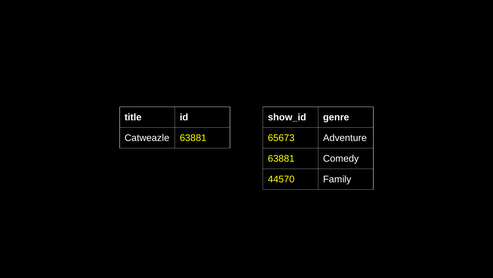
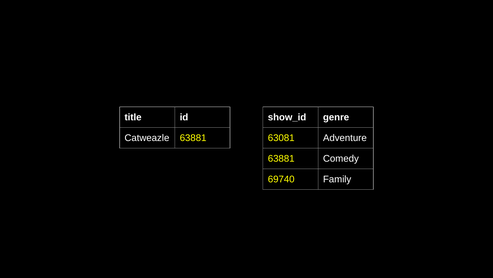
65673: 65673 -> 63081 (281, 138)
44570: 44570 -> 69740 (281, 179)
